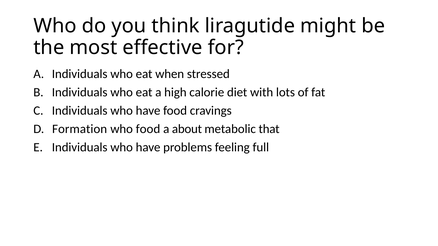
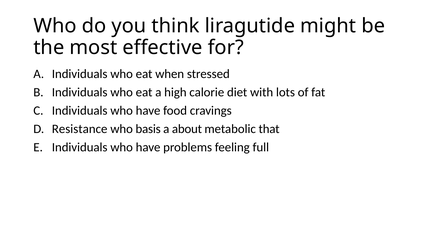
Formation: Formation -> Resistance (80, 129)
who food: food -> basis (148, 129)
